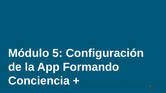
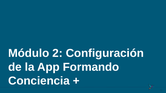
5: 5 -> 2 (57, 53)
